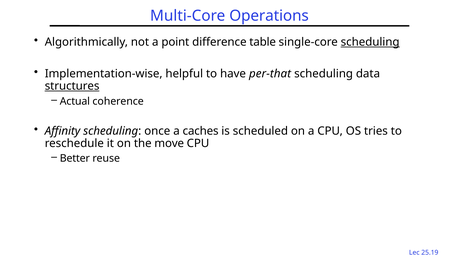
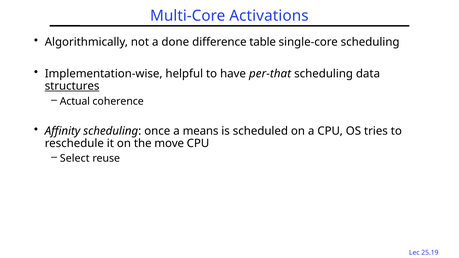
Operations: Operations -> Activations (269, 16)
point: point -> done (175, 42)
scheduling underline: present -> none (370, 42)
caches: caches -> means (201, 131)
Better: Better -> Select (75, 159)
